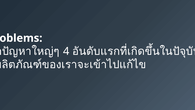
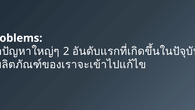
4: 4 -> 2 (66, 51)
